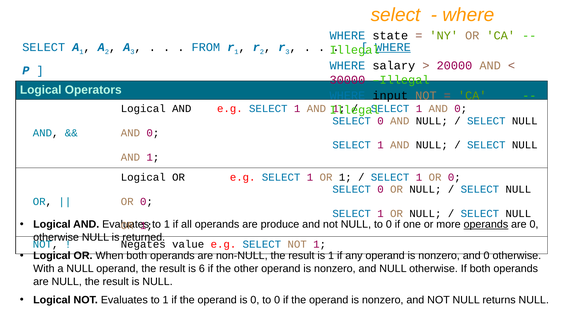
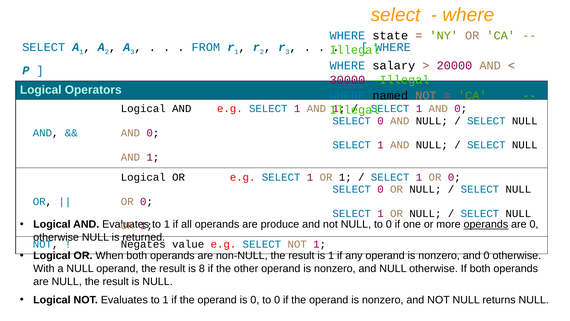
WHERE underline: present -> none (393, 47)
input: input -> named (390, 96)
6: 6 -> 8 (202, 268)
